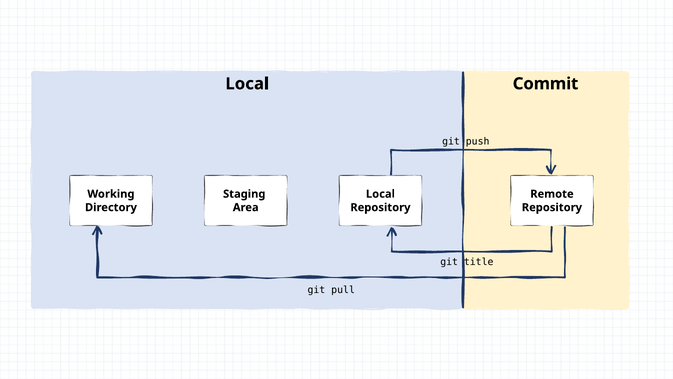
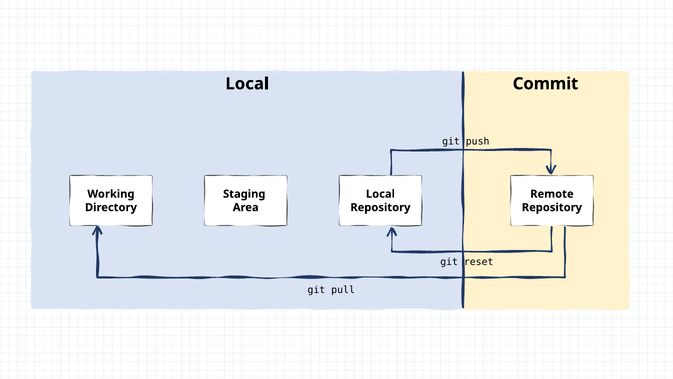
title: title -> reset (479, 262)
